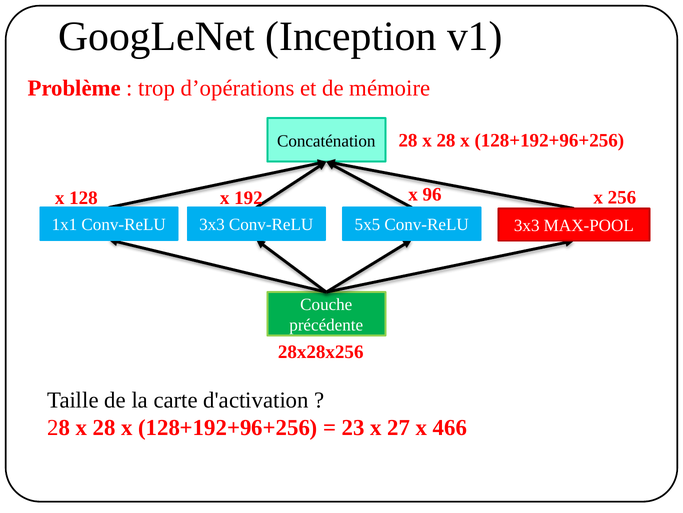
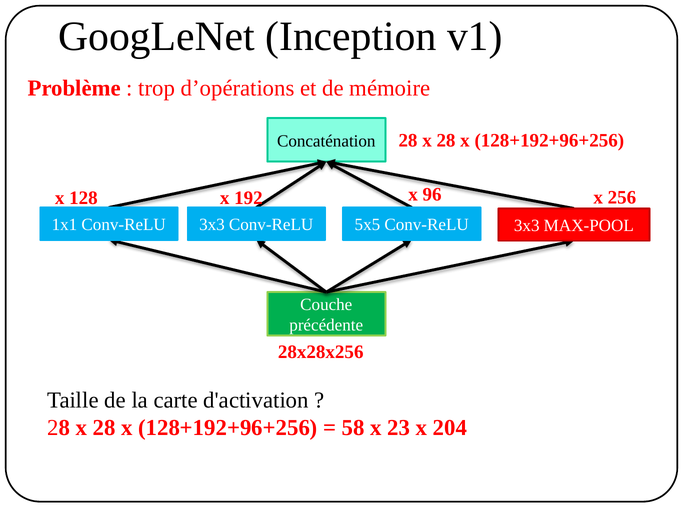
23: 23 -> 58 (353, 427)
27: 27 -> 23 (399, 427)
466: 466 -> 204 (450, 427)
